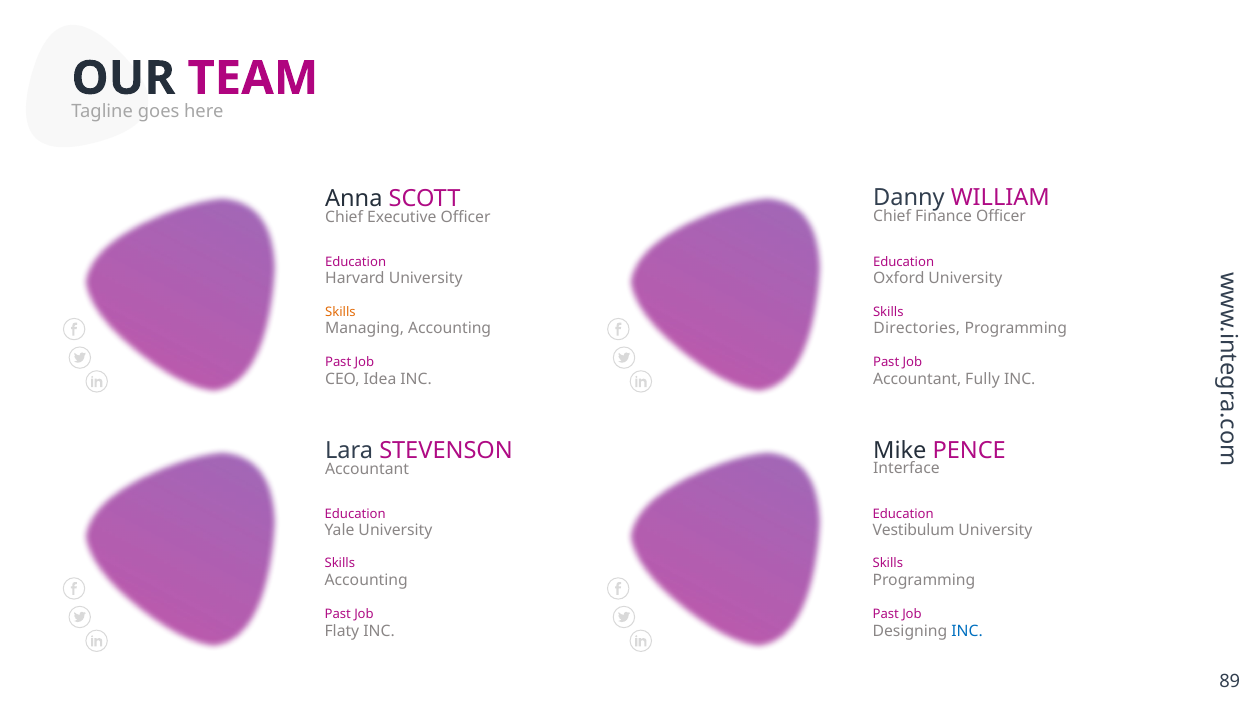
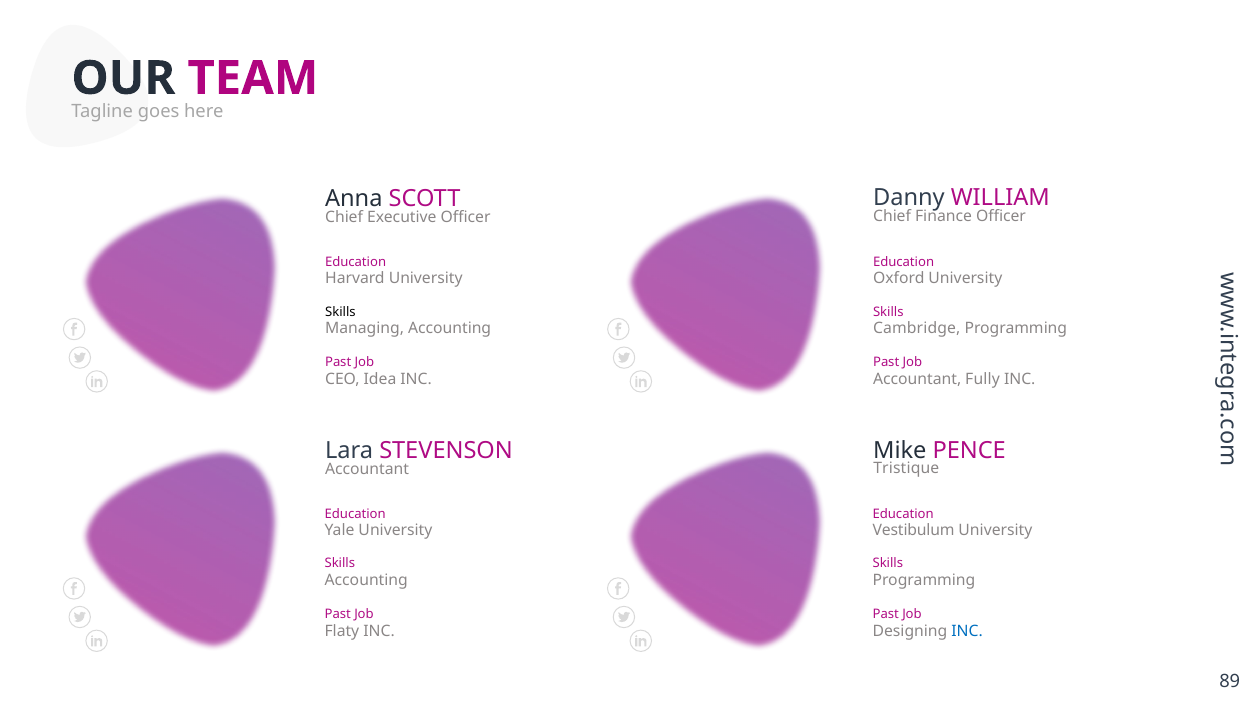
Skills colour: orange -> black (340, 312)
Directories: Directories -> Cambridge (917, 329)
Interface: Interface -> Tristique (906, 469)
